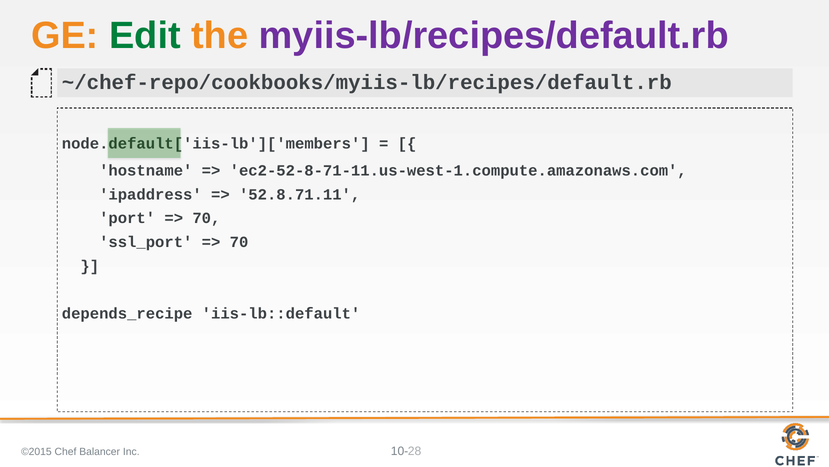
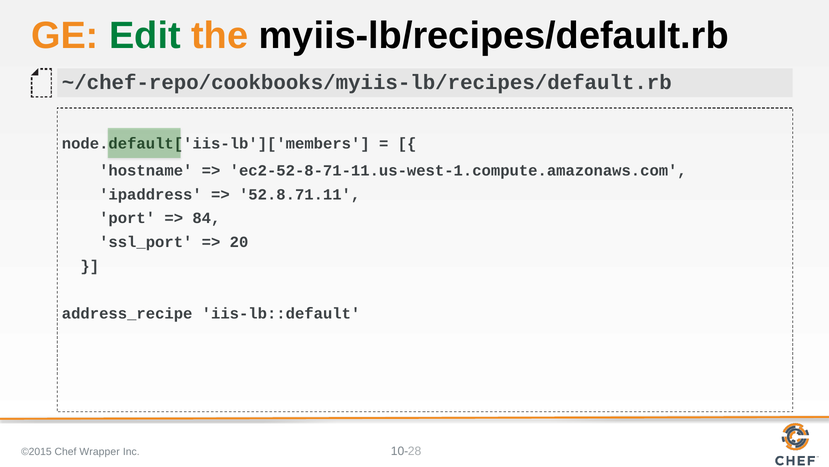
myiis-lb/recipes/default.rb colour: purple -> black (494, 36)
70: 70 -> 84 (206, 218)
70: 70 -> 20 (239, 242)
depends_recipe: depends_recipe -> address_recipe (127, 313)
Balancer: Balancer -> Wrapper (100, 451)
